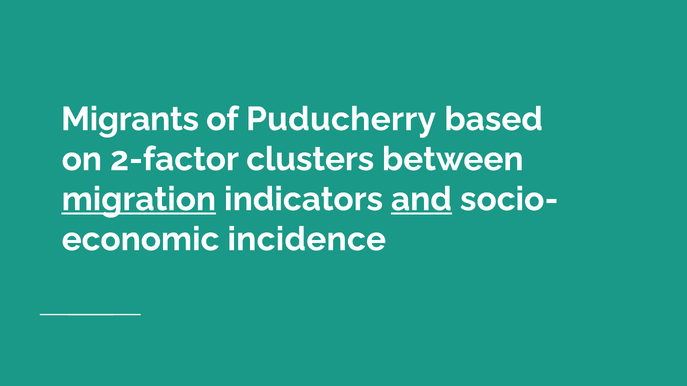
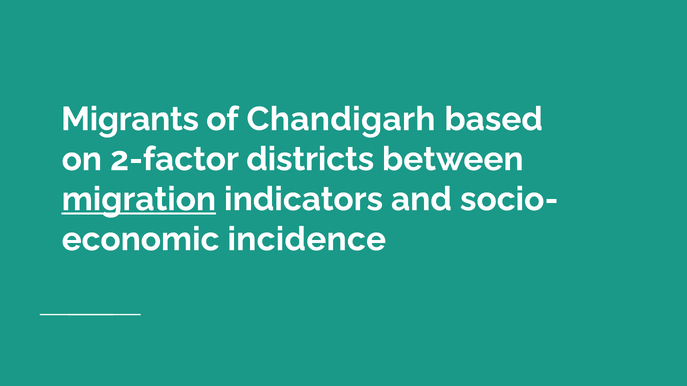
Puducherry: Puducherry -> Chandigarh (341, 119)
clusters: clusters -> districts (310, 159)
and underline: present -> none (421, 199)
